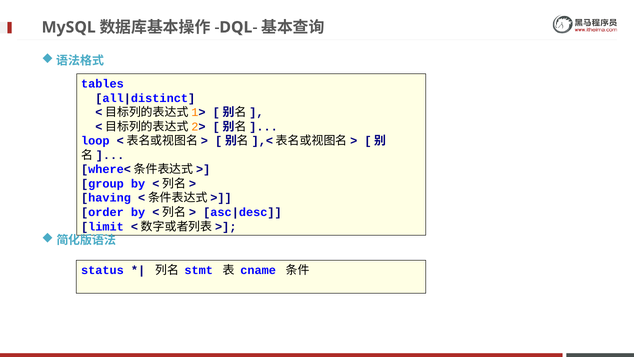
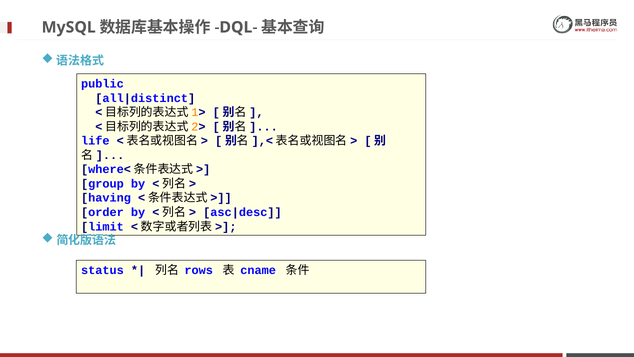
tables: tables -> public (102, 84)
loop: loop -> life (95, 141)
stmt: stmt -> rows (199, 270)
